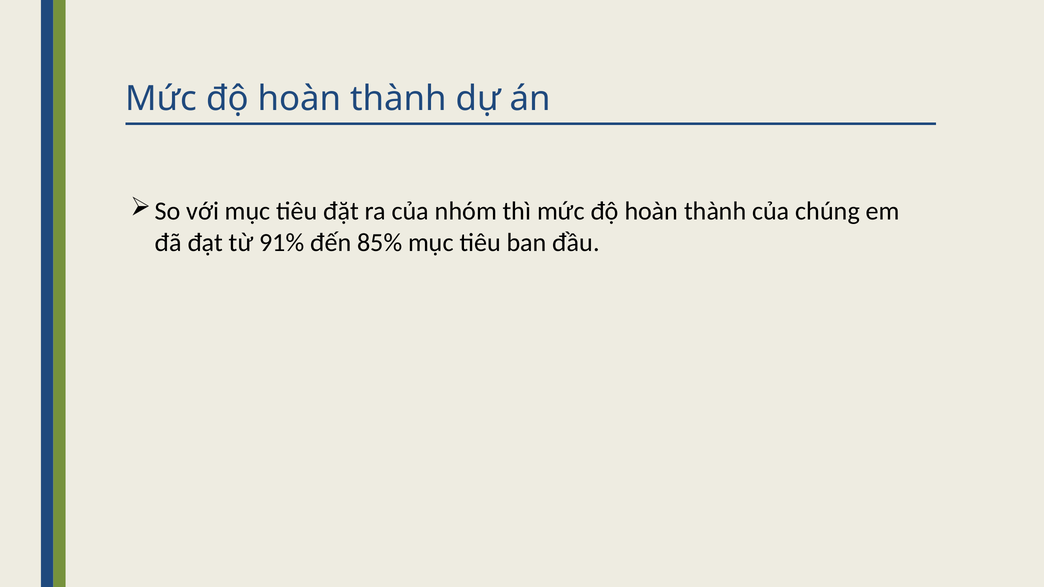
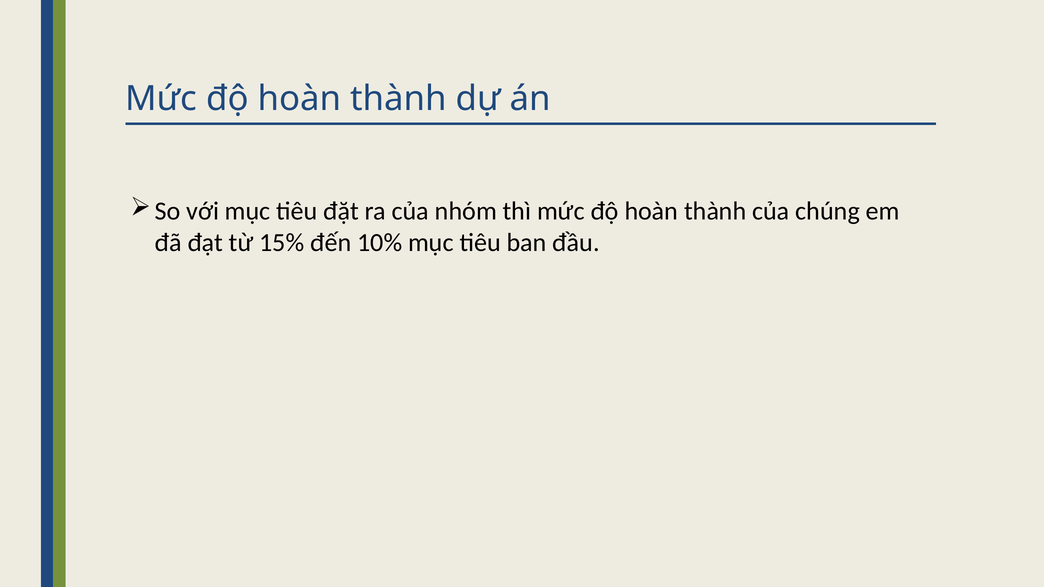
91%: 91% -> 15% (282, 243)
85%: 85% -> 10% (380, 243)
